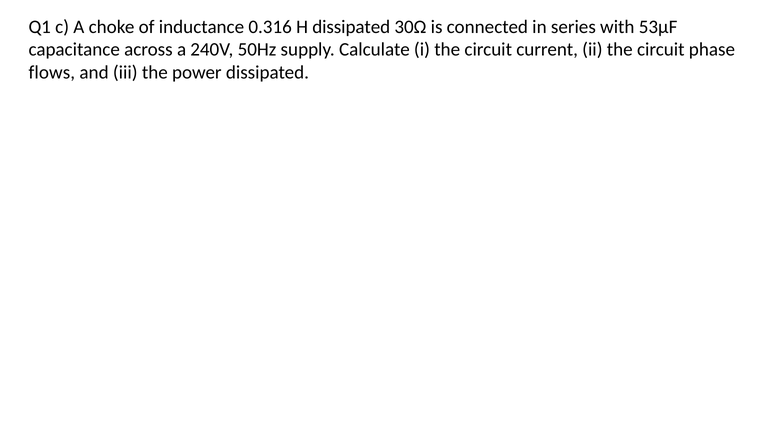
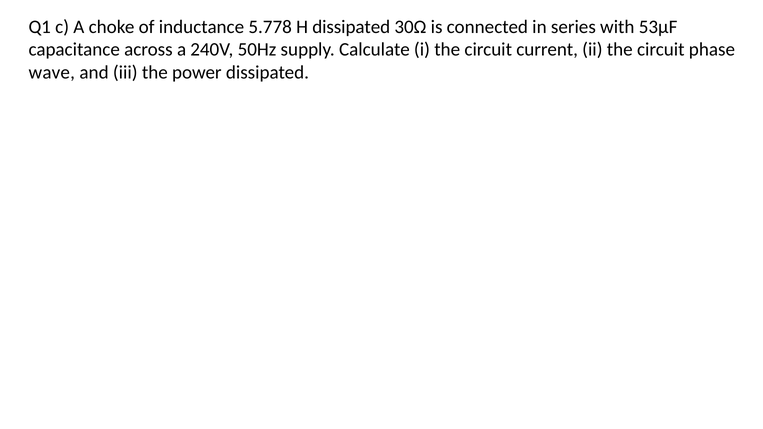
0.316: 0.316 -> 5.778 (270, 27)
flows: flows -> wave (52, 73)
